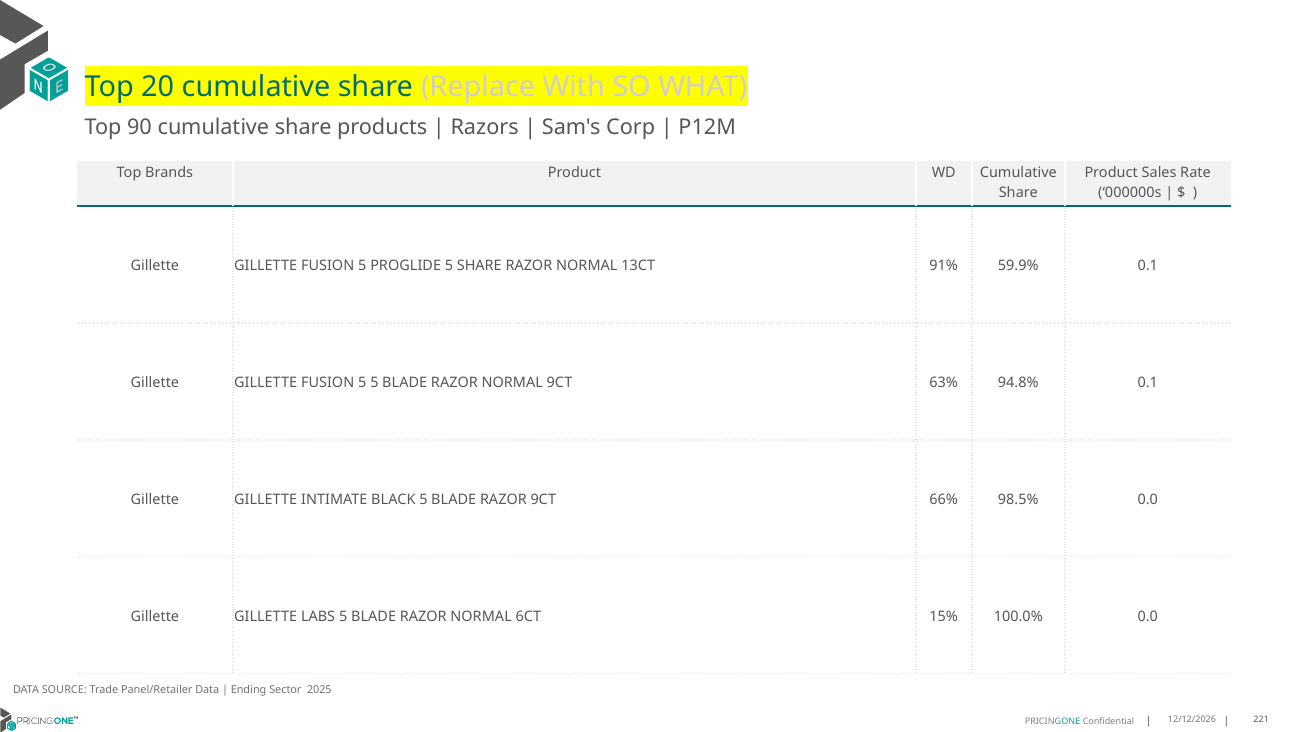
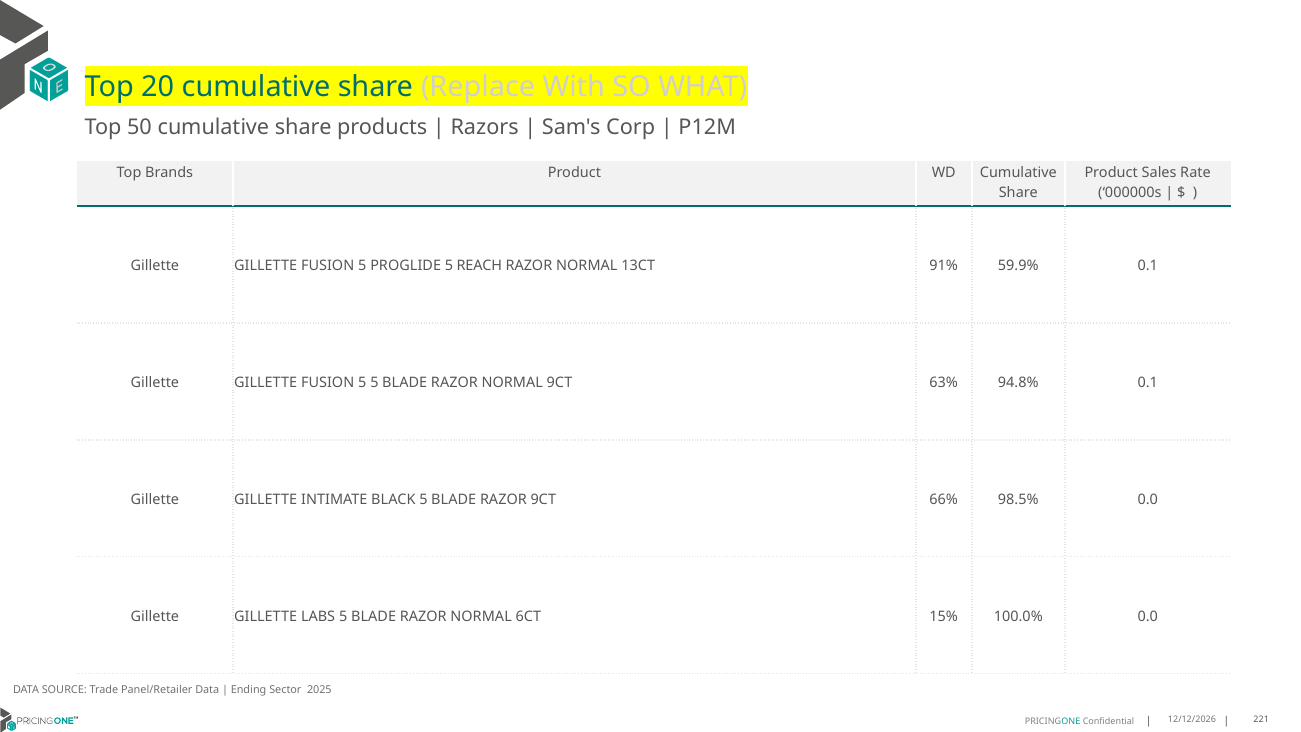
90: 90 -> 50 (139, 127)
5 SHARE: SHARE -> REACH (479, 266)
